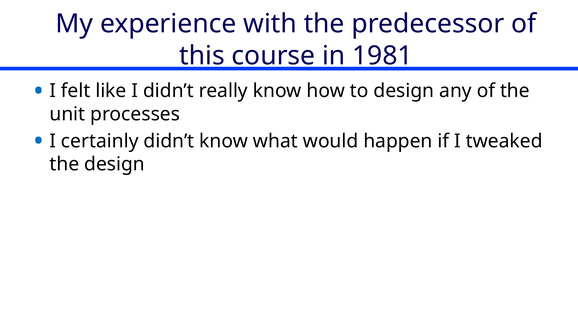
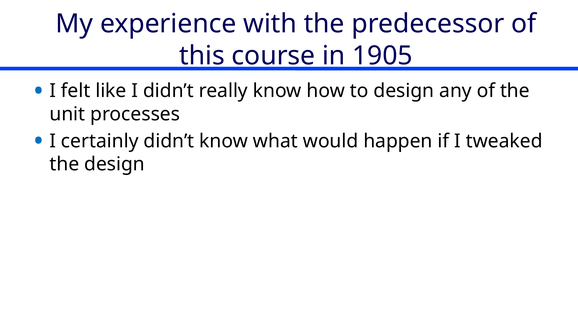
1981: 1981 -> 1905 (382, 56)
